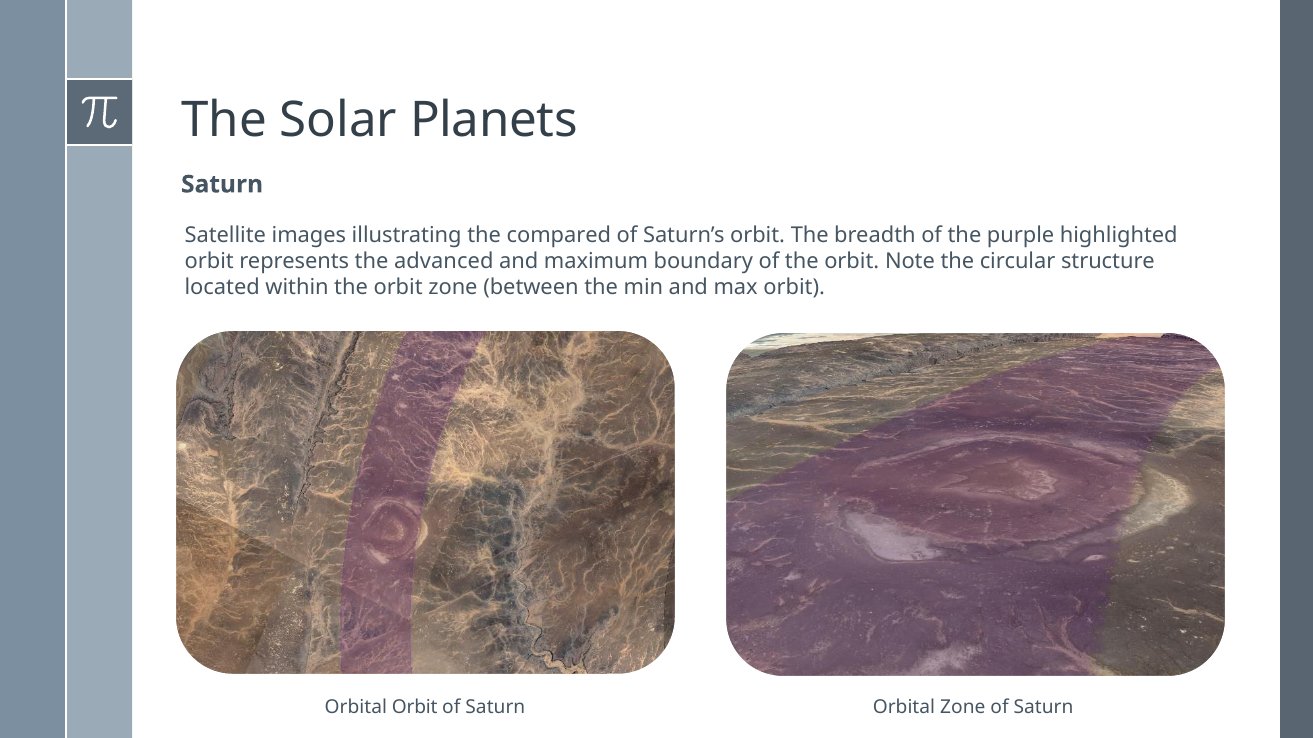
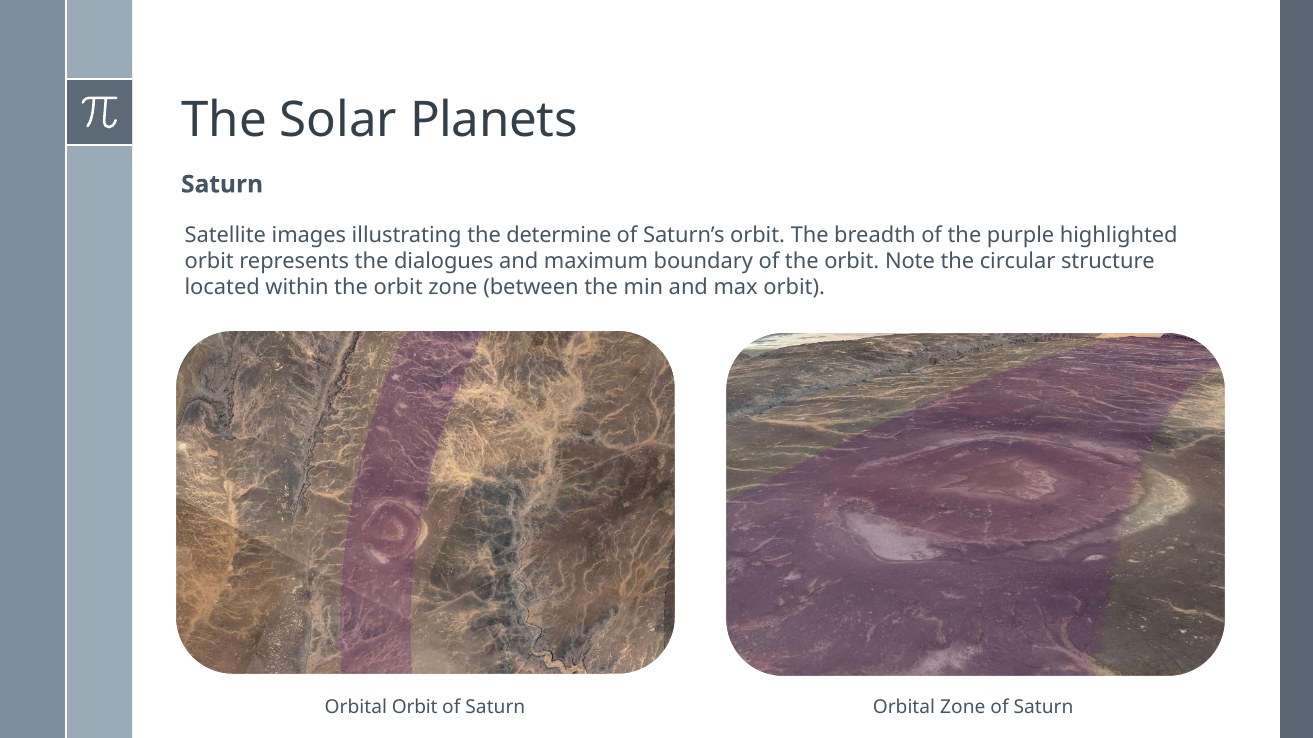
compared: compared -> determine (559, 236)
advanced: advanced -> dialogues (444, 262)
